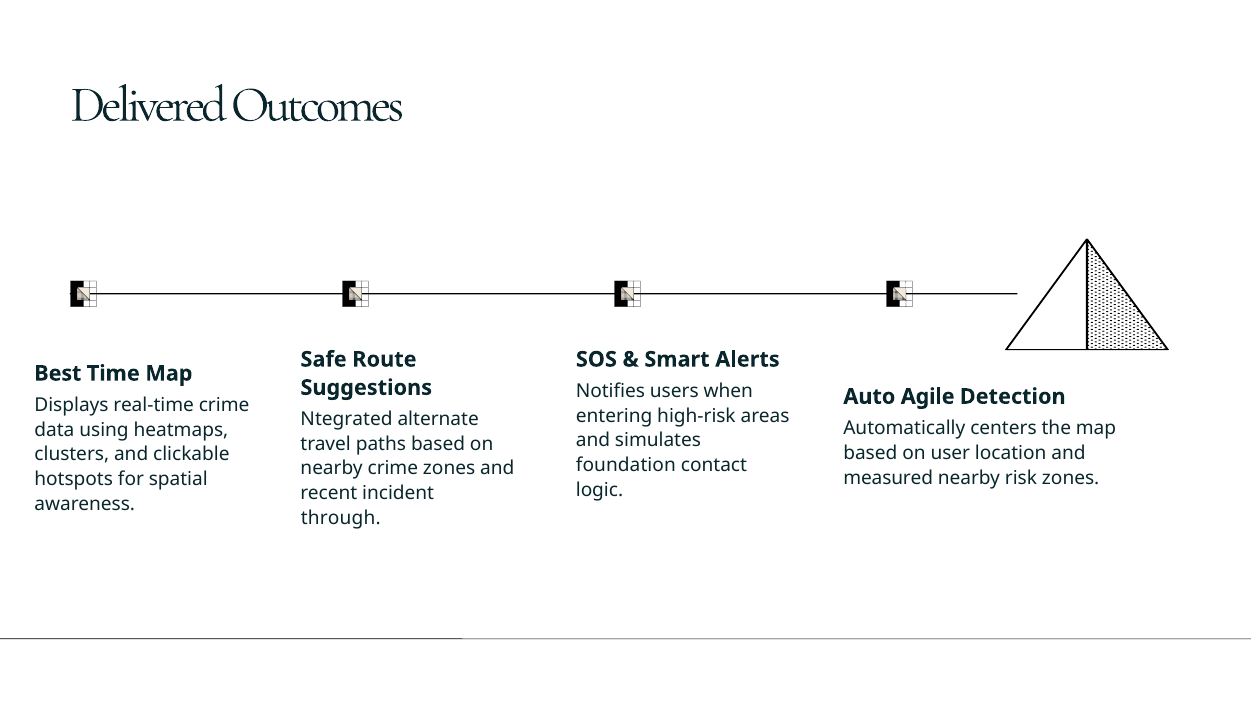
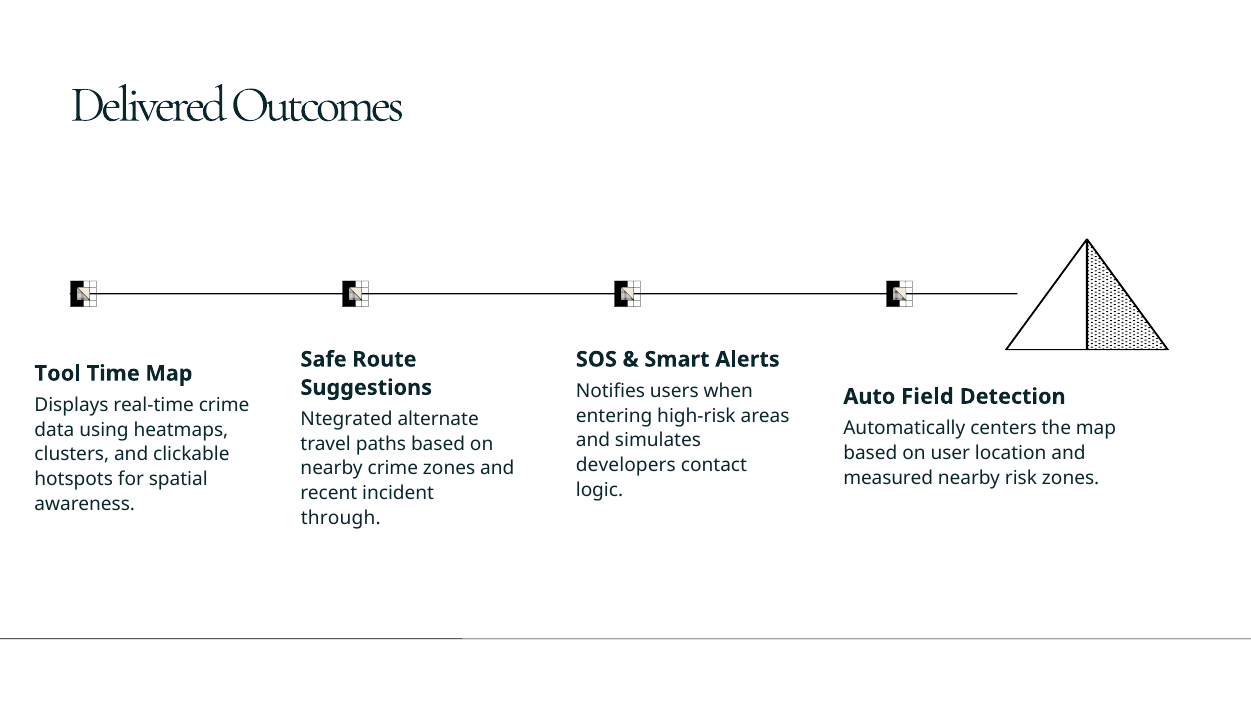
Best: Best -> Tool (58, 373)
Agile: Agile -> Field (927, 396)
foundation: foundation -> developers (626, 465)
